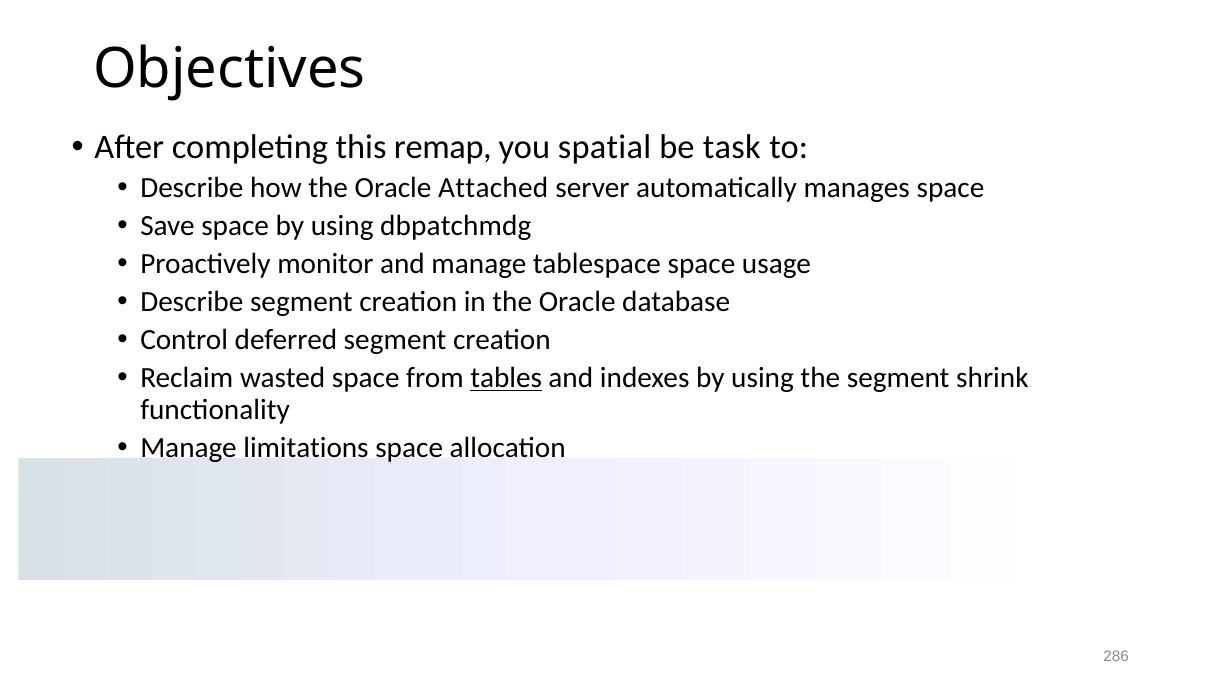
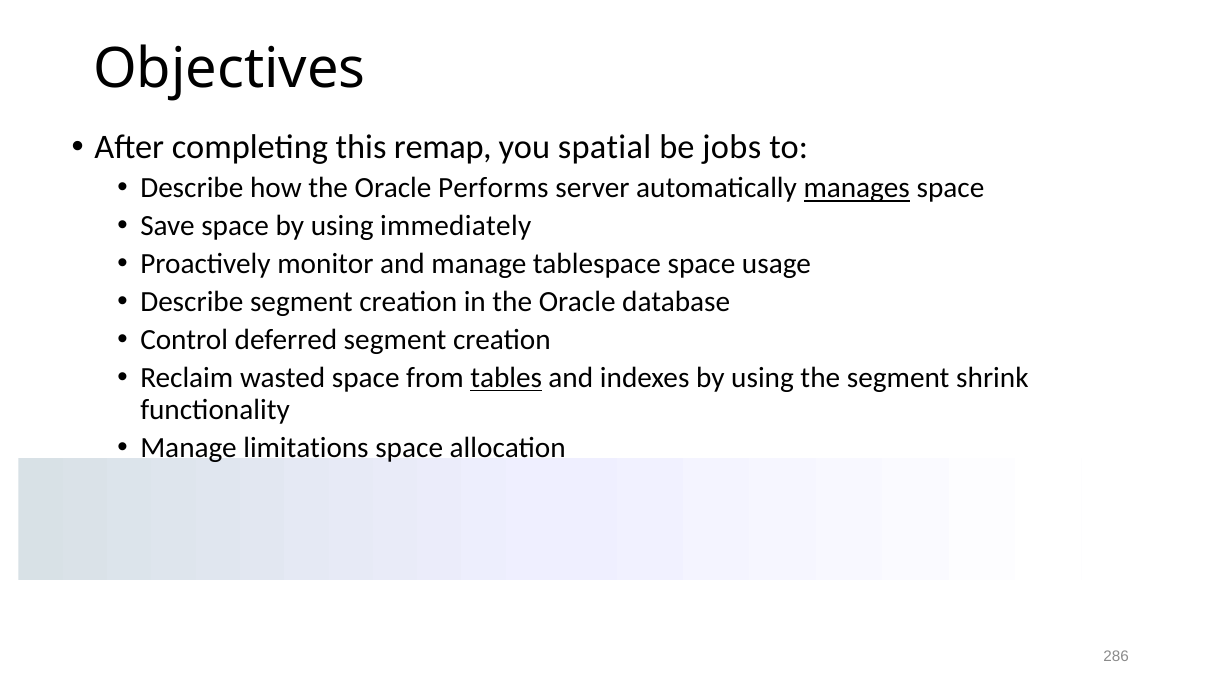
task: task -> jobs (732, 148)
Attached: Attached -> Performs (493, 188)
manages underline: none -> present (857, 188)
dbpatchmdg: dbpatchmdg -> immediately (456, 226)
